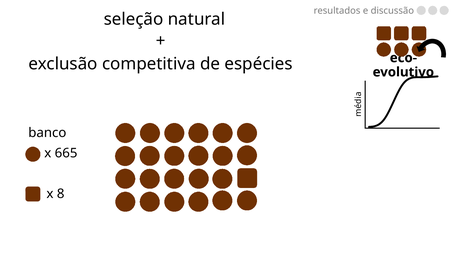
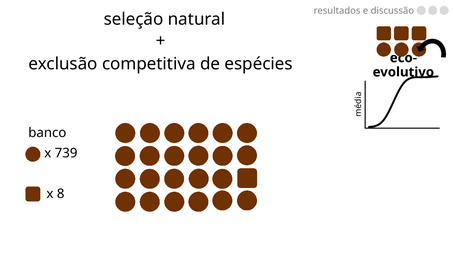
665: 665 -> 739 (66, 153)
